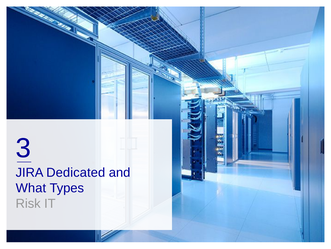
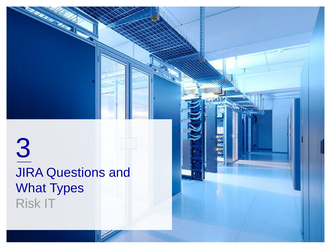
Dedicated: Dedicated -> Questions (76, 172)
